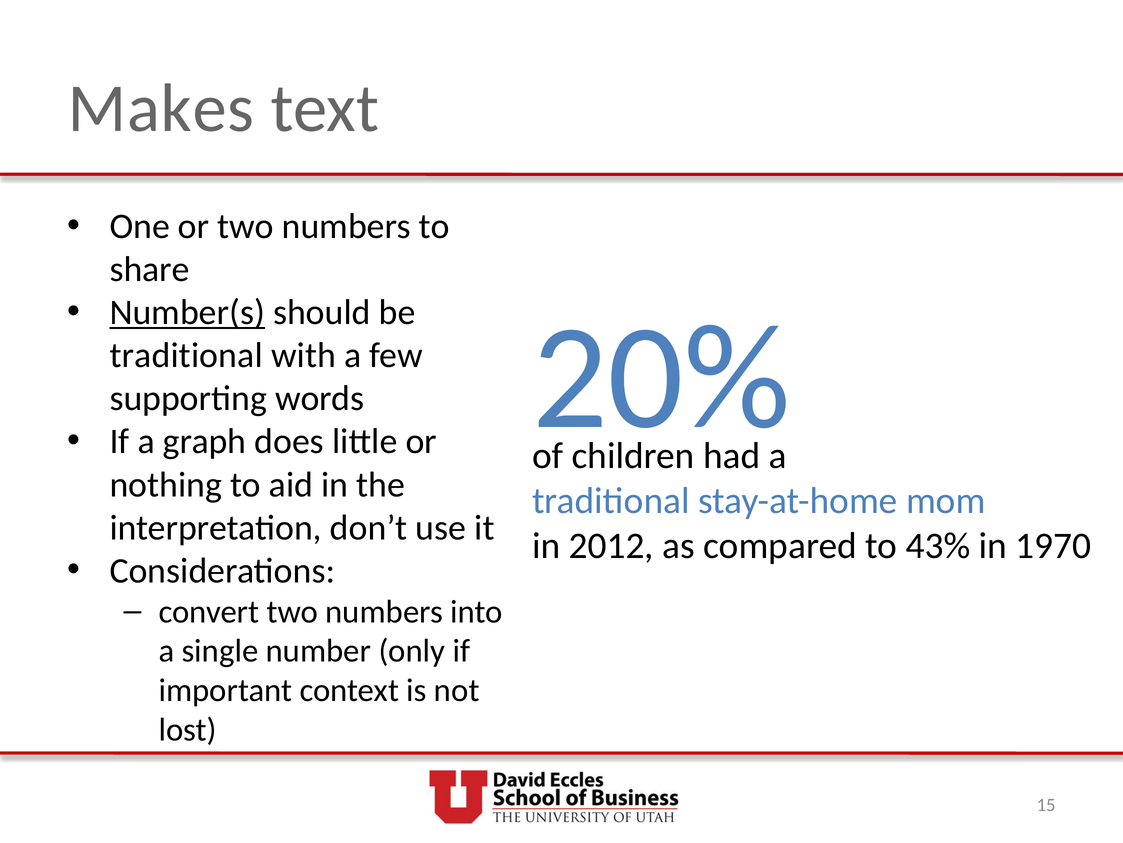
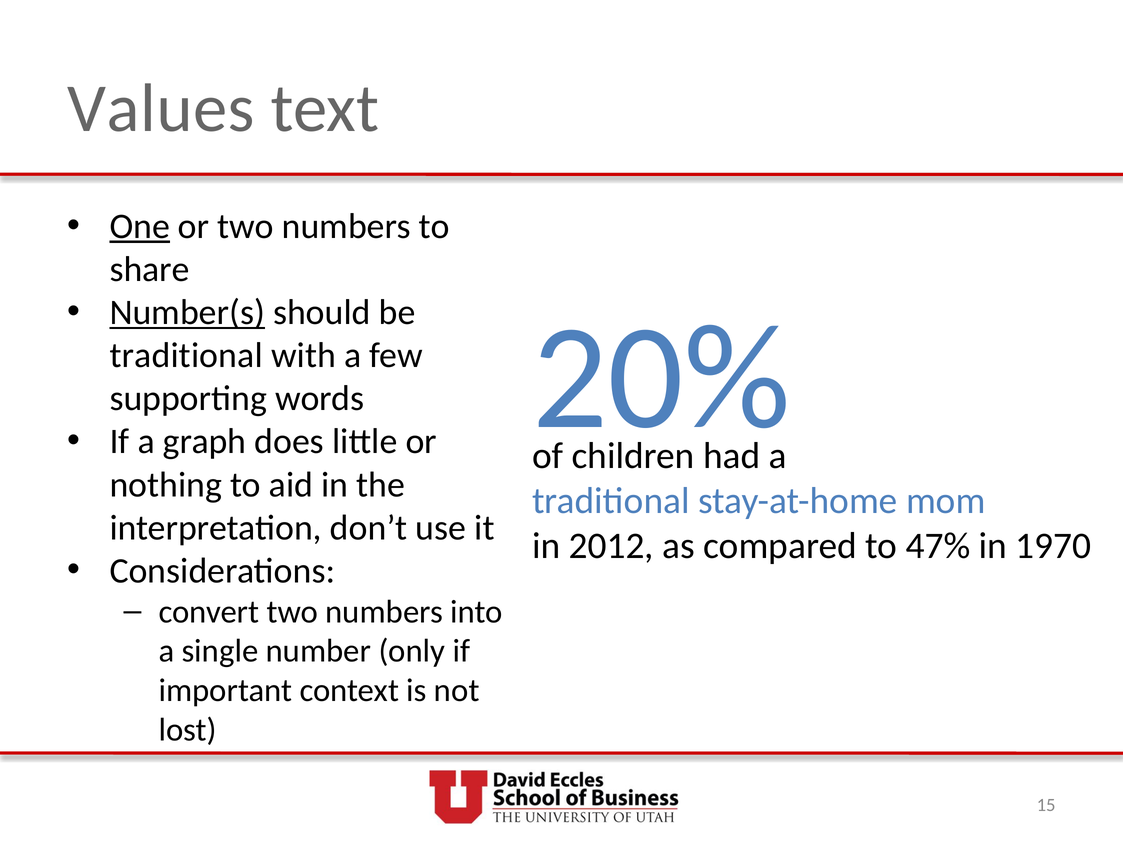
Makes: Makes -> Values (161, 109)
One underline: none -> present (140, 226)
43%: 43% -> 47% (938, 545)
